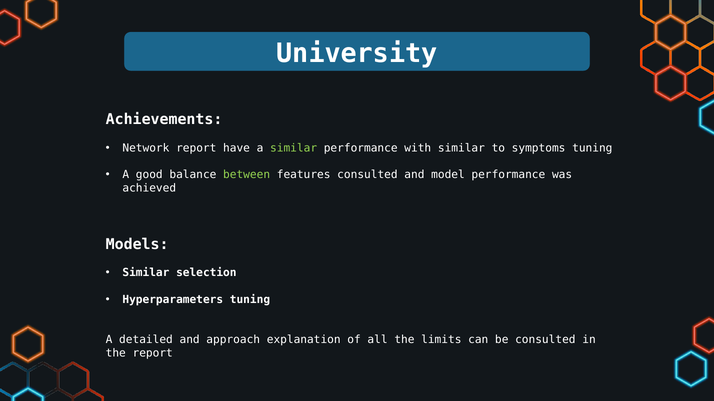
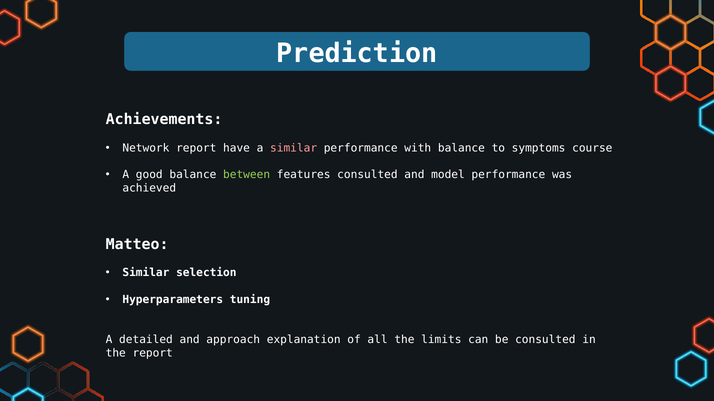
University: University -> Prediction (357, 53)
similar colour: light green -> pink (294, 148)
with similar: similar -> balance (461, 148)
symptoms tuning: tuning -> course (592, 148)
Models: Models -> Matteo (137, 244)
